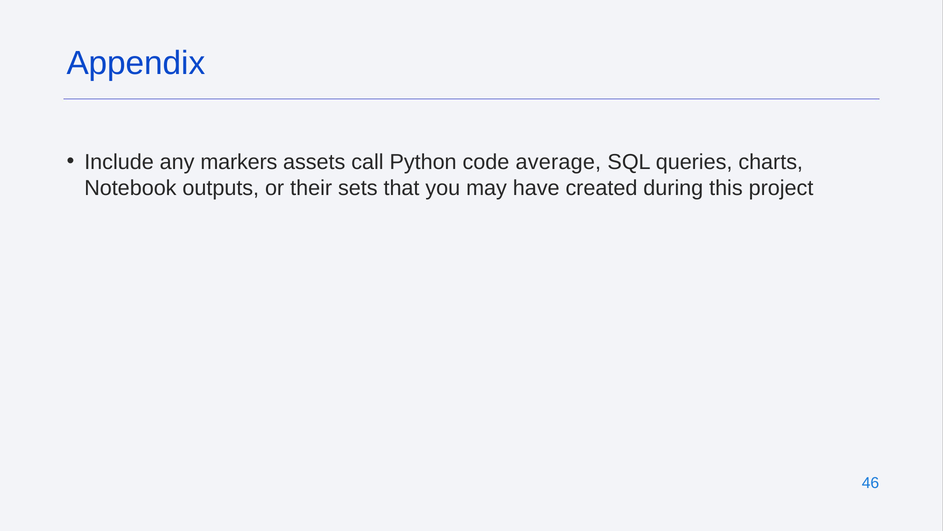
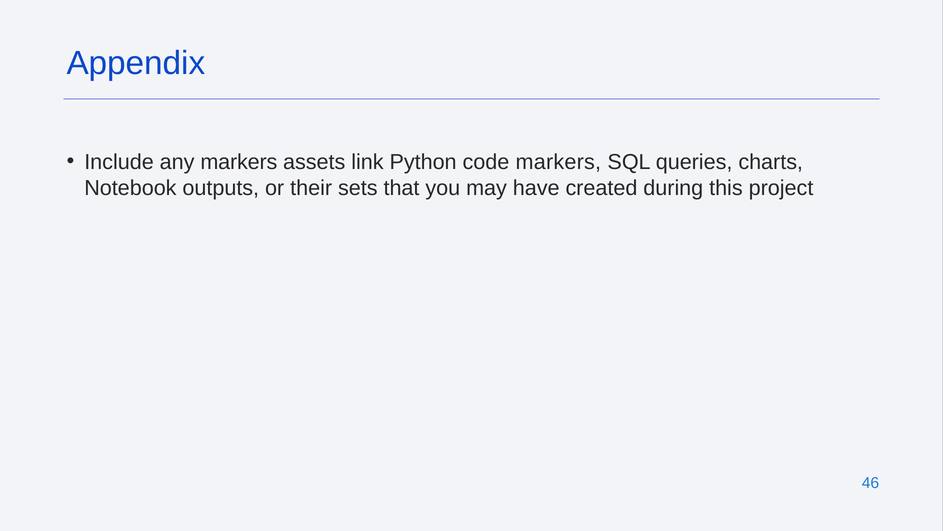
call: call -> link (367, 162)
code average: average -> markers (558, 162)
